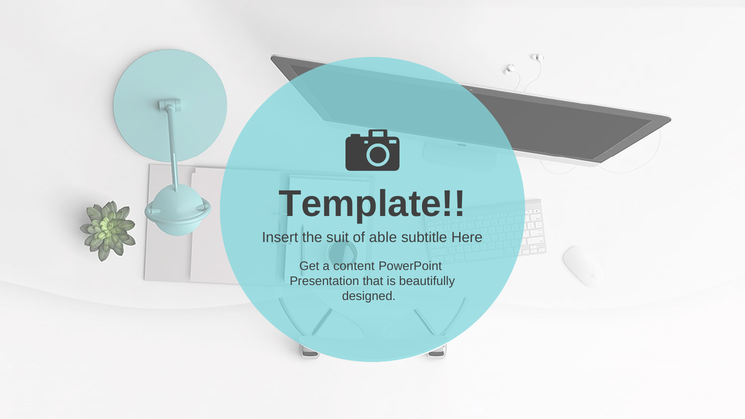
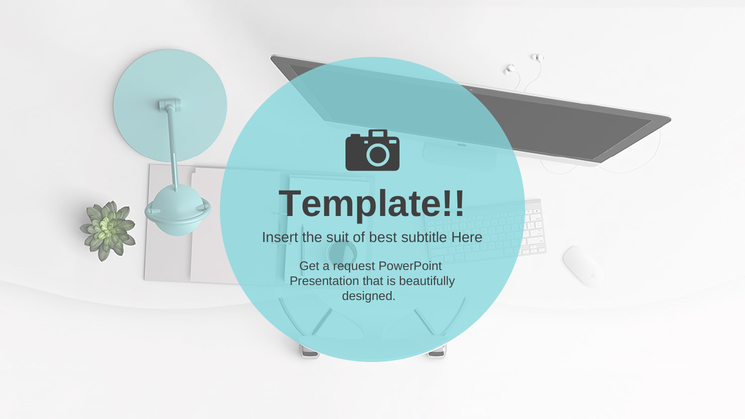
able: able -> best (383, 237)
content: content -> request (354, 266)
